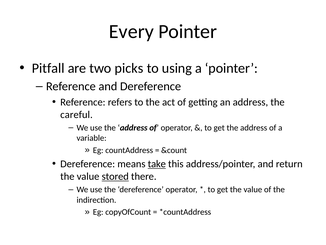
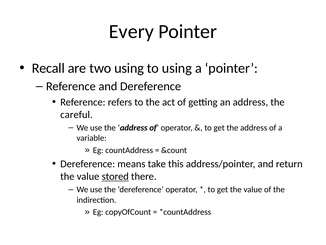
Pitfall: Pitfall -> Recall (48, 68)
two picks: picks -> using (129, 68)
take underline: present -> none (157, 164)
